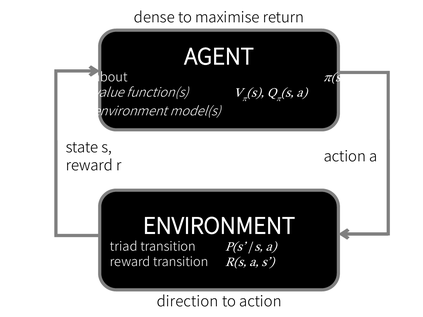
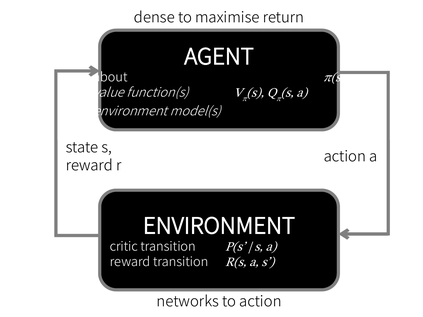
triad: triad -> critic (124, 247)
direction: direction -> networks (188, 302)
